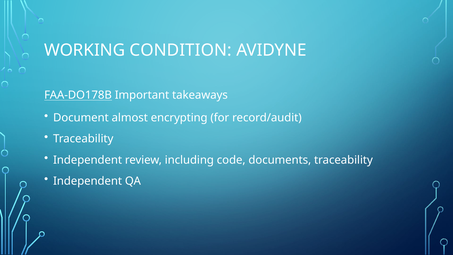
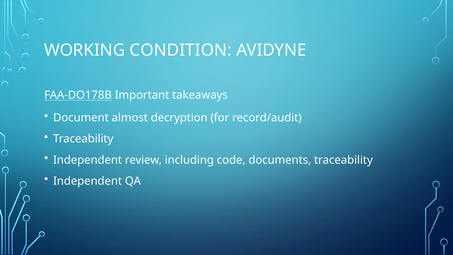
encrypting: encrypting -> decryption (179, 118)
